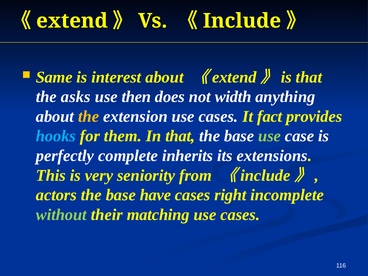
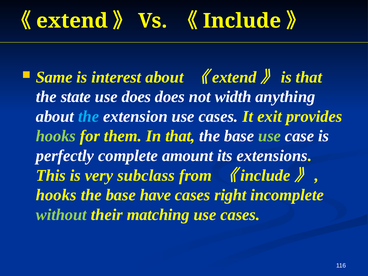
asks: asks -> state (76, 97)
use then: then -> does (136, 97)
the colour: yellow -> light blue (89, 116)
fact: fact -> exit (270, 116)
hooks colour: light blue -> light green (56, 136)
inherits: inherits -> amount (188, 156)
seniority: seniority -> subclass (146, 175)
actors: actors -> hooks (56, 195)
